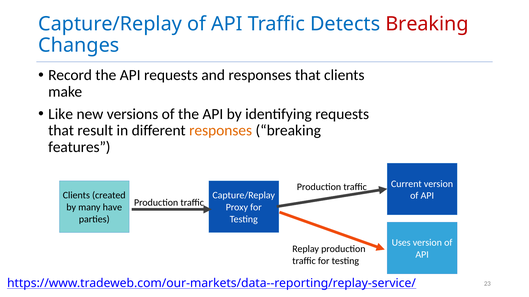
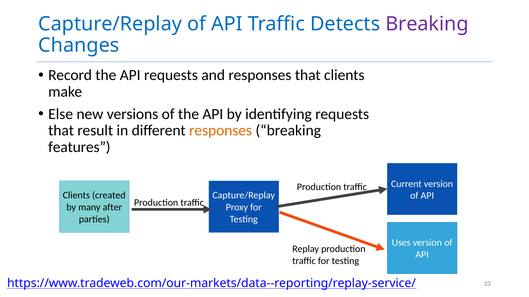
Breaking colour: red -> purple (427, 24)
Like: Like -> Else (61, 114)
have: have -> after (112, 208)
